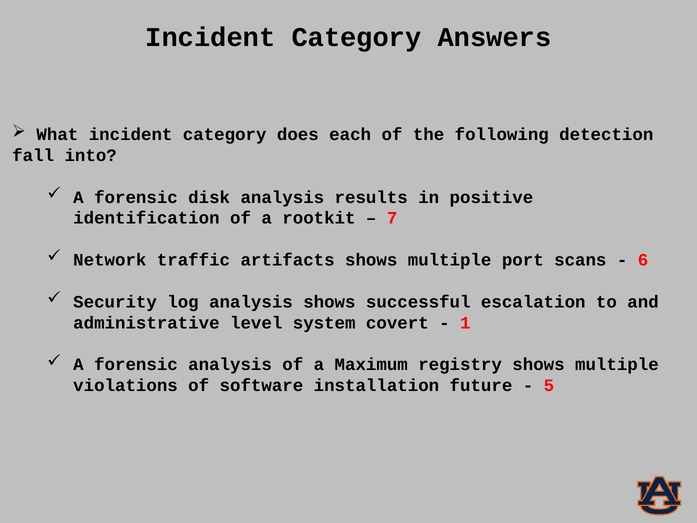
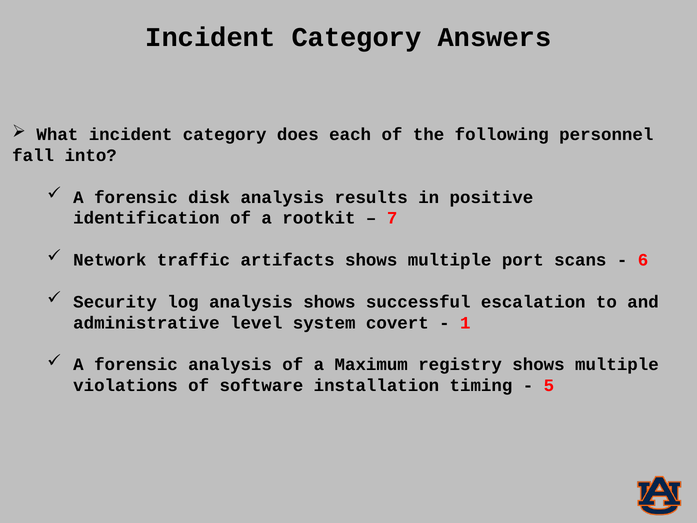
detection: detection -> personnel (606, 134)
future: future -> timing (481, 385)
